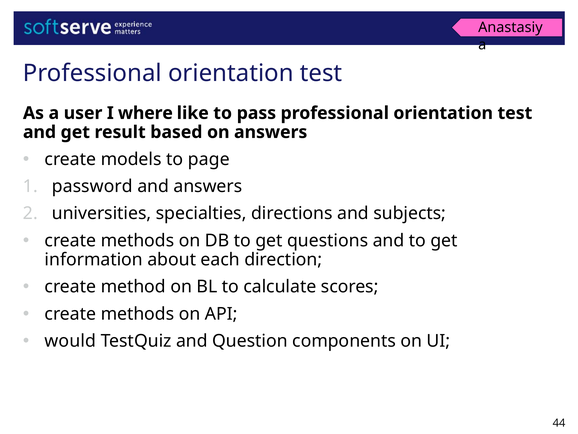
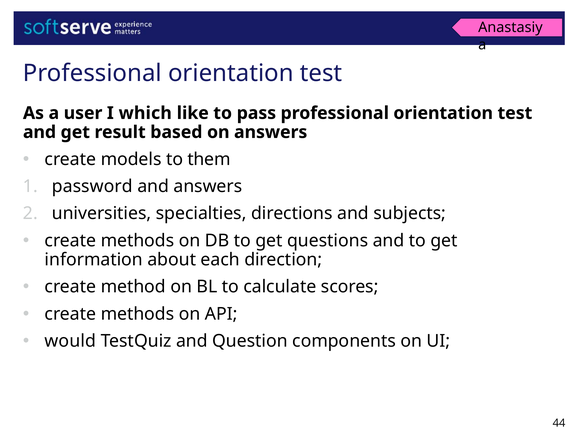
where: where -> which (145, 113)
page: page -> them (209, 159)
